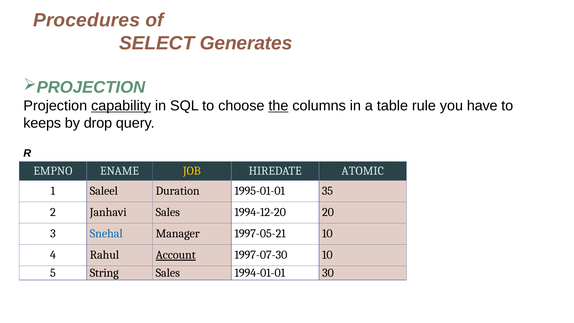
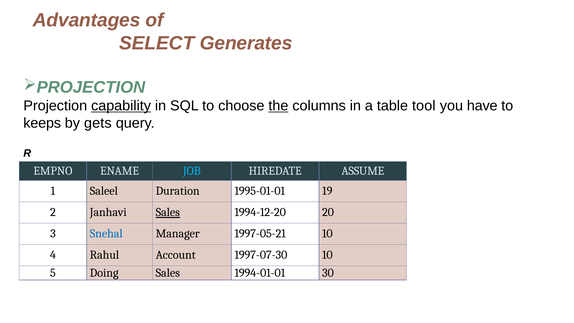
Procedures: Procedures -> Advantages (87, 20)
rule: rule -> tool (424, 106)
drop: drop -> gets (98, 123)
JOB colour: yellow -> light blue (192, 171)
ATOMIC: ATOMIC -> ASSUME (363, 171)
35: 35 -> 19 (327, 191)
Sales underline: none -> present (168, 212)
Account underline: present -> none (176, 255)
String: String -> Doing (104, 273)
